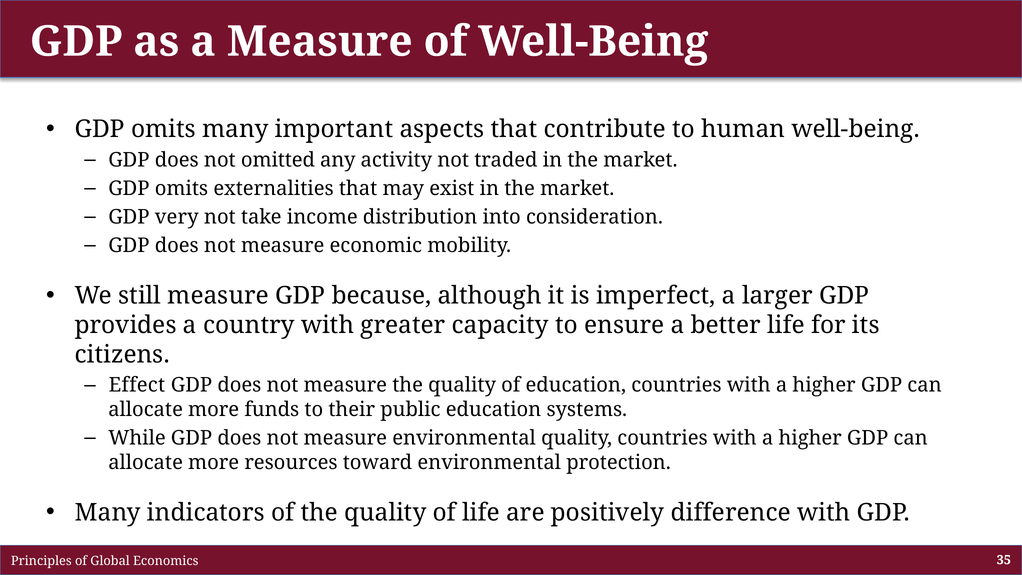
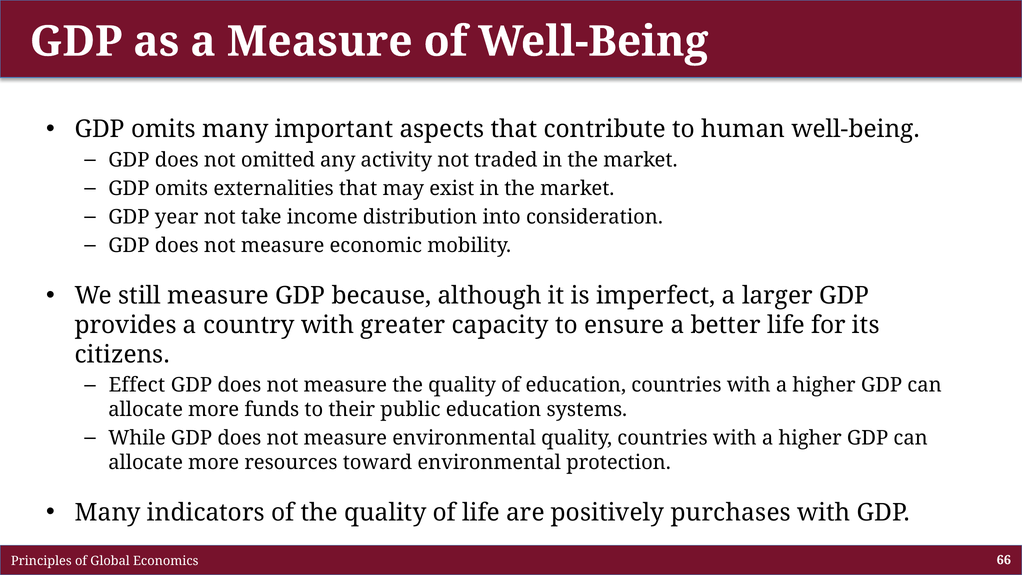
very: very -> year (177, 217)
difference: difference -> purchases (731, 512)
35: 35 -> 66 (1004, 560)
